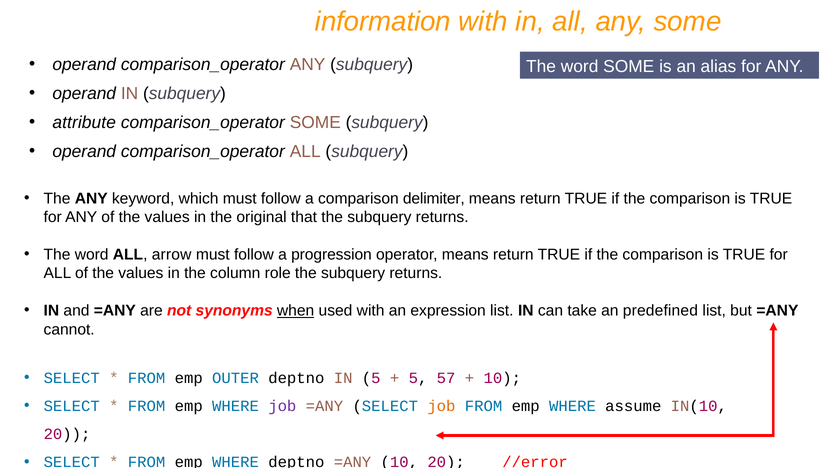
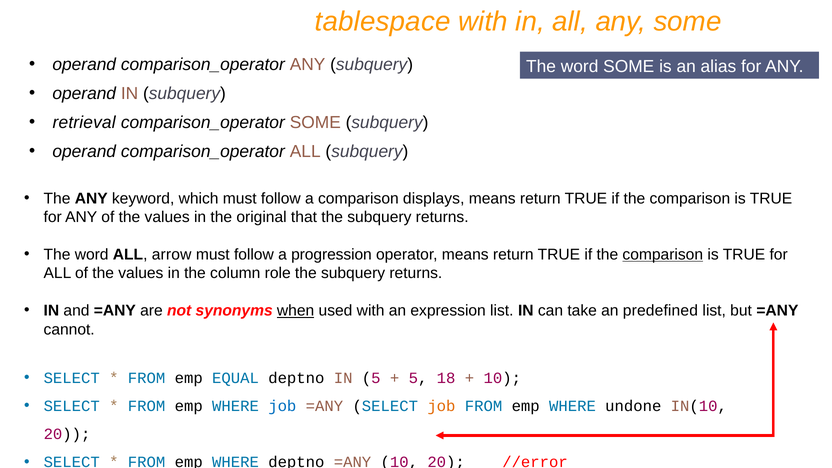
information: information -> tablespace (383, 22)
attribute: attribute -> retrieval (84, 123)
delimiter: delimiter -> displays (434, 198)
comparison underline: none -> present (663, 255)
OUTER: OUTER -> EQUAL (236, 378)
57: 57 -> 18 (446, 378)
job colour: purple -> blue (282, 406)
assume: assume -> undone (633, 406)
